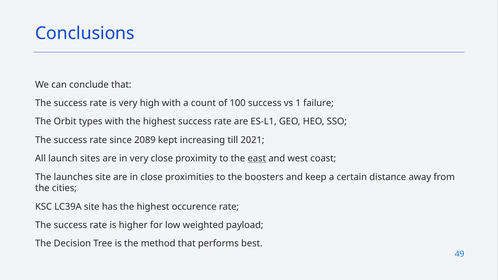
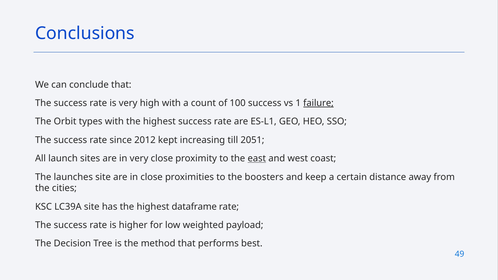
failure underline: none -> present (318, 103)
2089: 2089 -> 2012 (145, 140)
2021: 2021 -> 2051 (252, 140)
occurence: occurence -> dataframe (194, 207)
